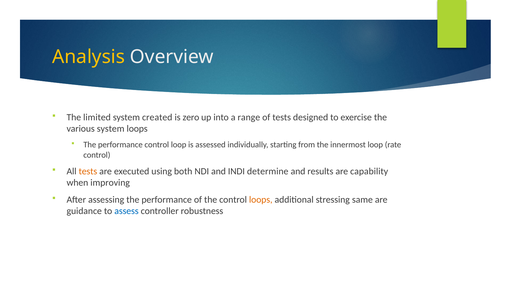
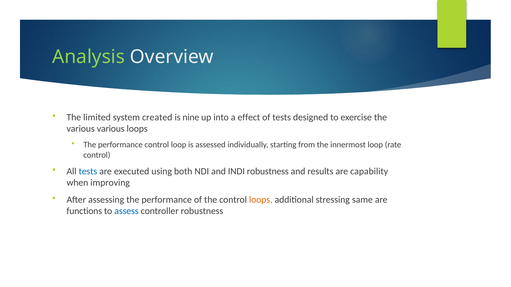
Analysis colour: yellow -> light green (89, 57)
zero: zero -> nine (191, 117)
range: range -> effect (249, 117)
various system: system -> various (111, 129)
tests colour: orange -> blue (88, 172)
INDI determine: determine -> robustness (268, 172)
guidance: guidance -> functions (84, 211)
